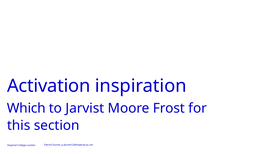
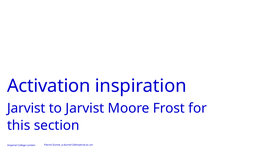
Which: Which -> Jarvist (26, 108)
